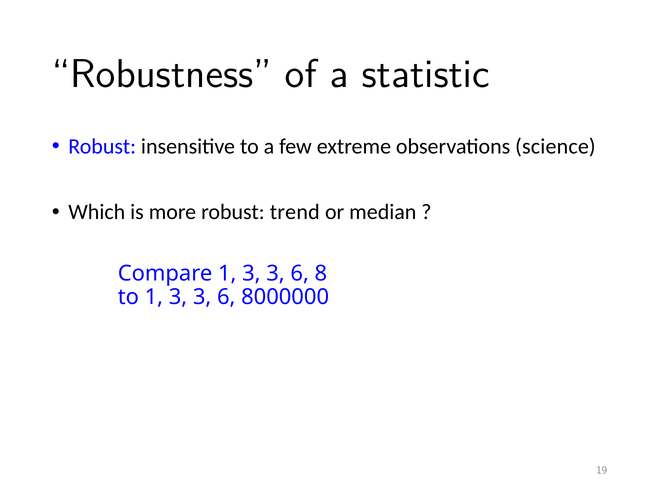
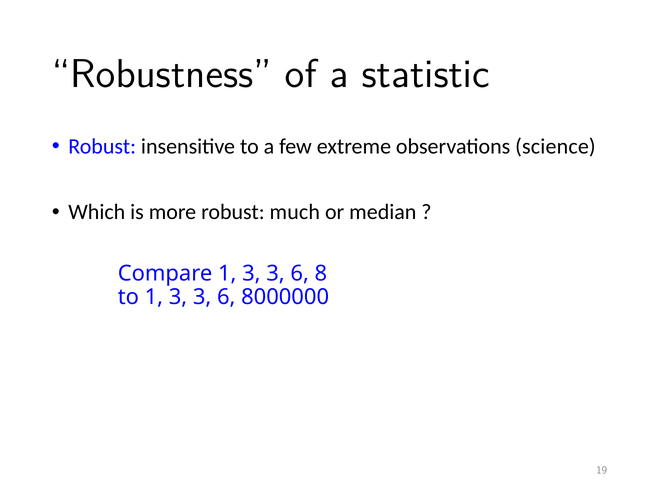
trend: trend -> much (295, 212)
